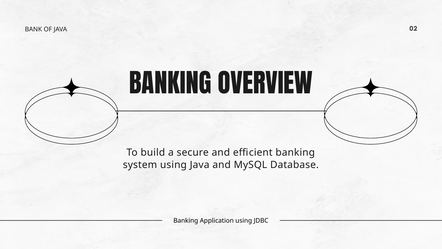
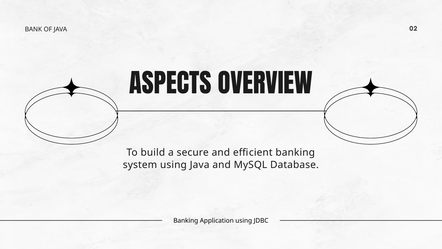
BANKING: BANKING -> ASPECTS (170, 85)
